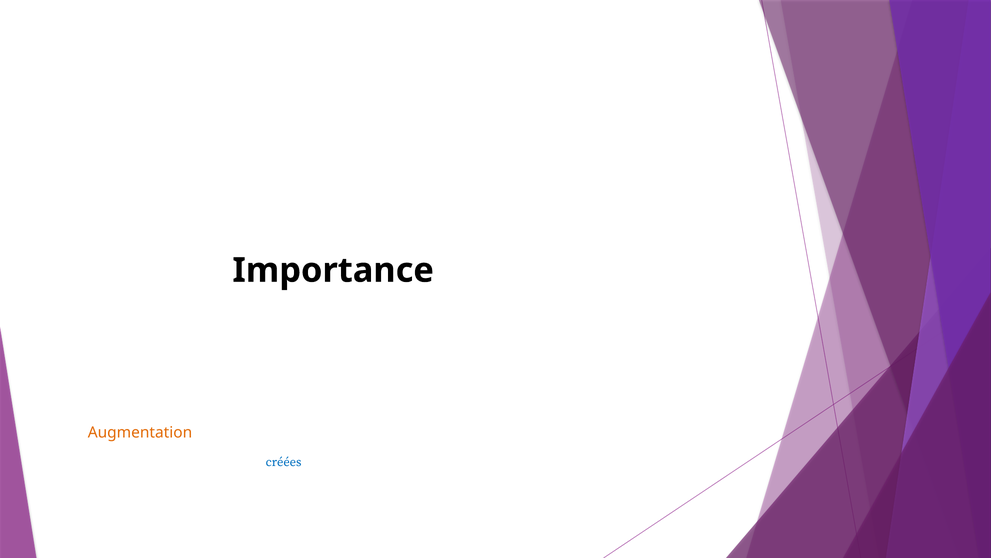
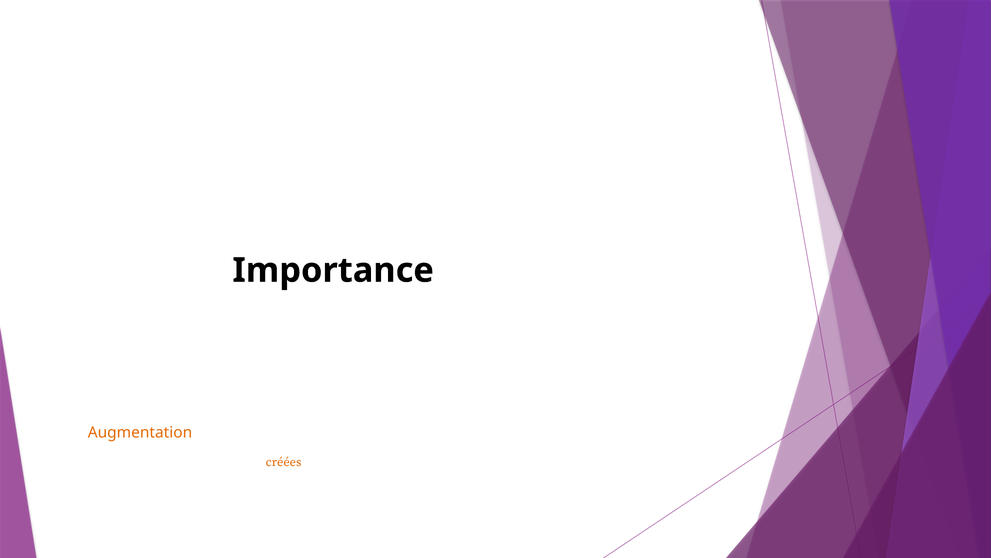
créées colour: blue -> orange (284, 462)
